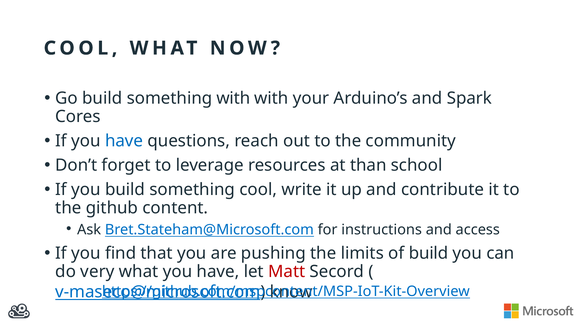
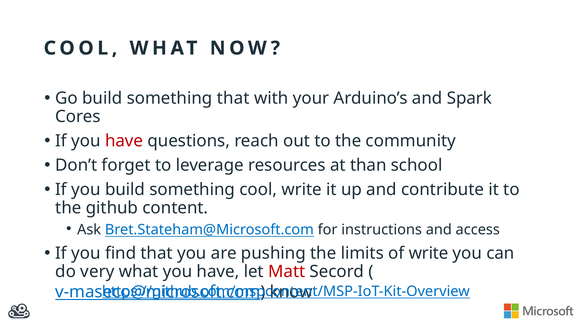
something with: with -> that (233, 98)
have colour: blue -> red (124, 141)
of build: build -> write (429, 254)
